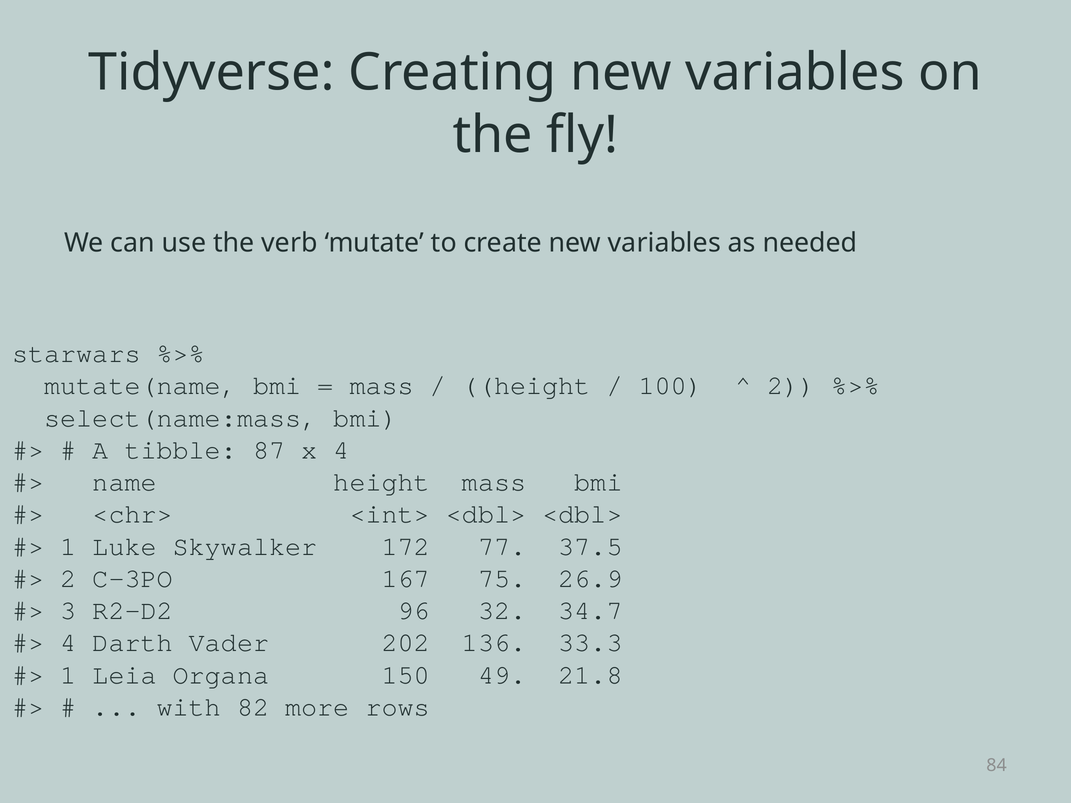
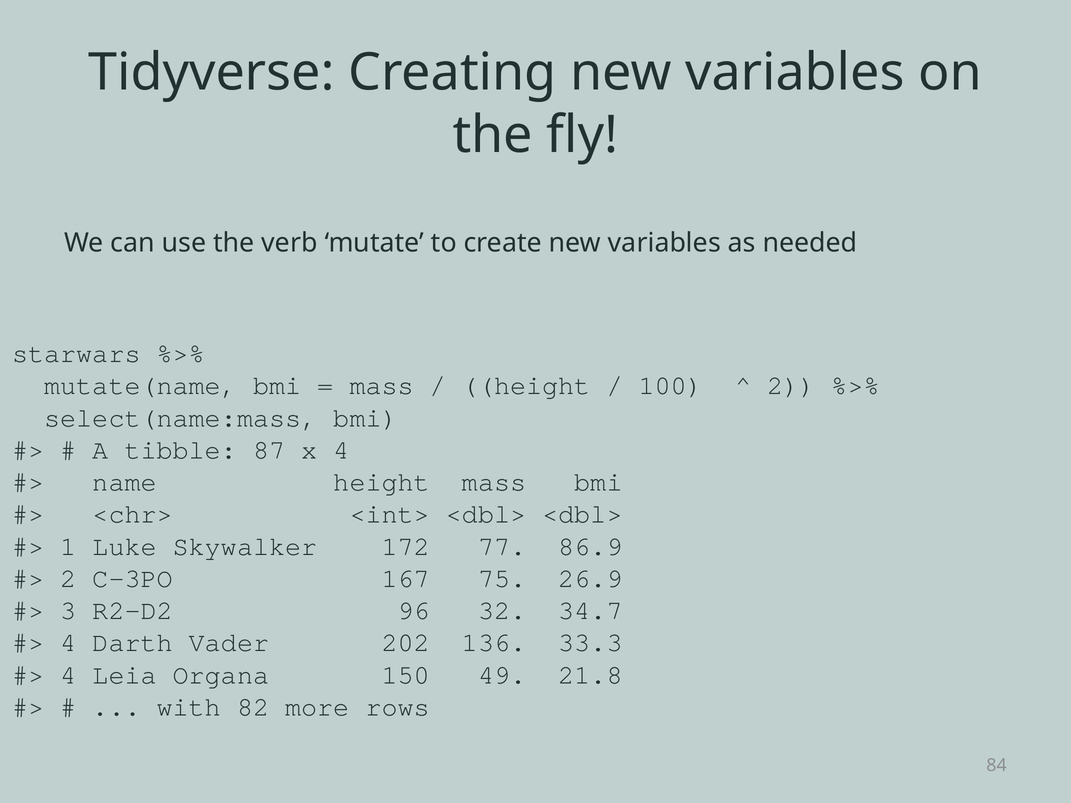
37.5: 37.5 -> 86.9 (590, 546)
1: 1 -> 4 (68, 675)
